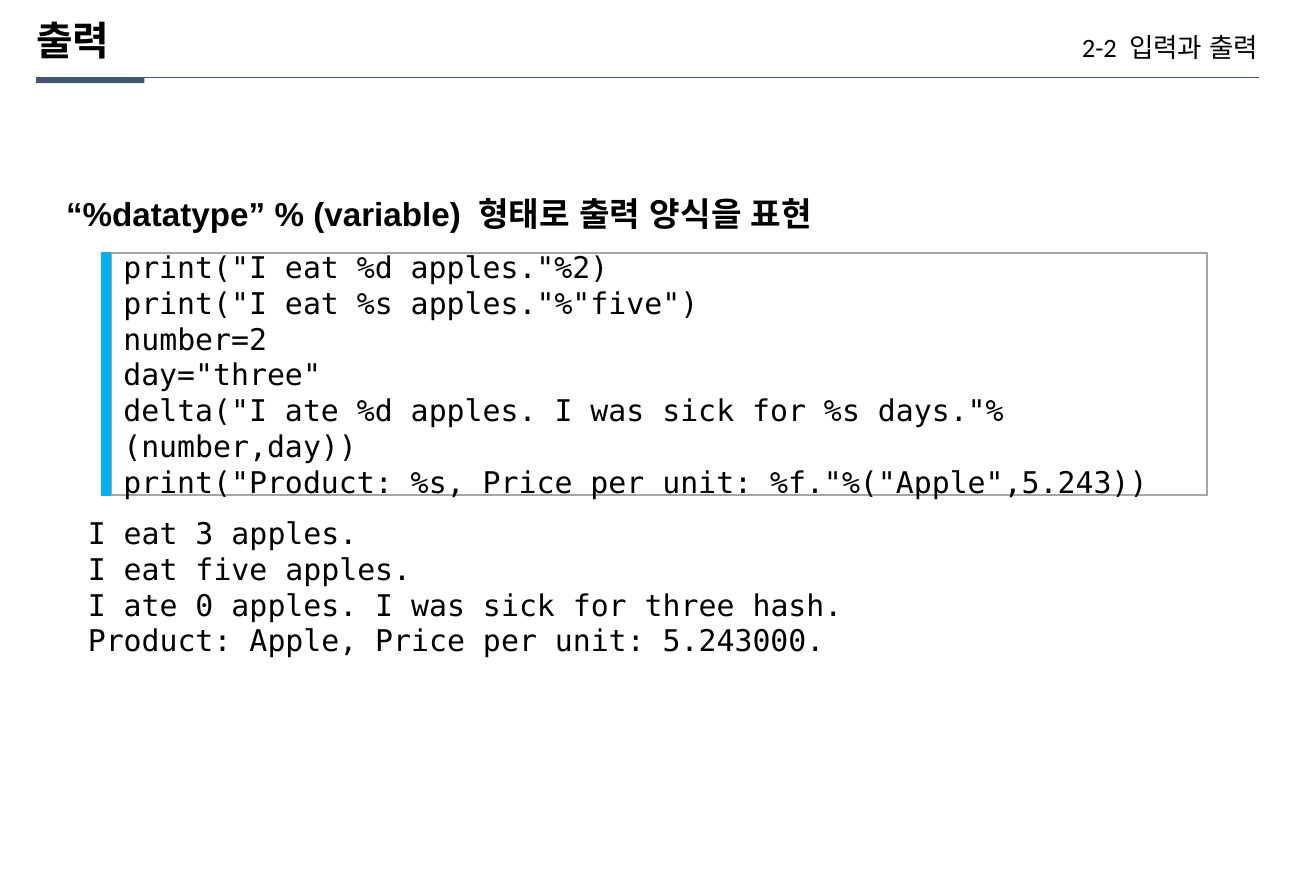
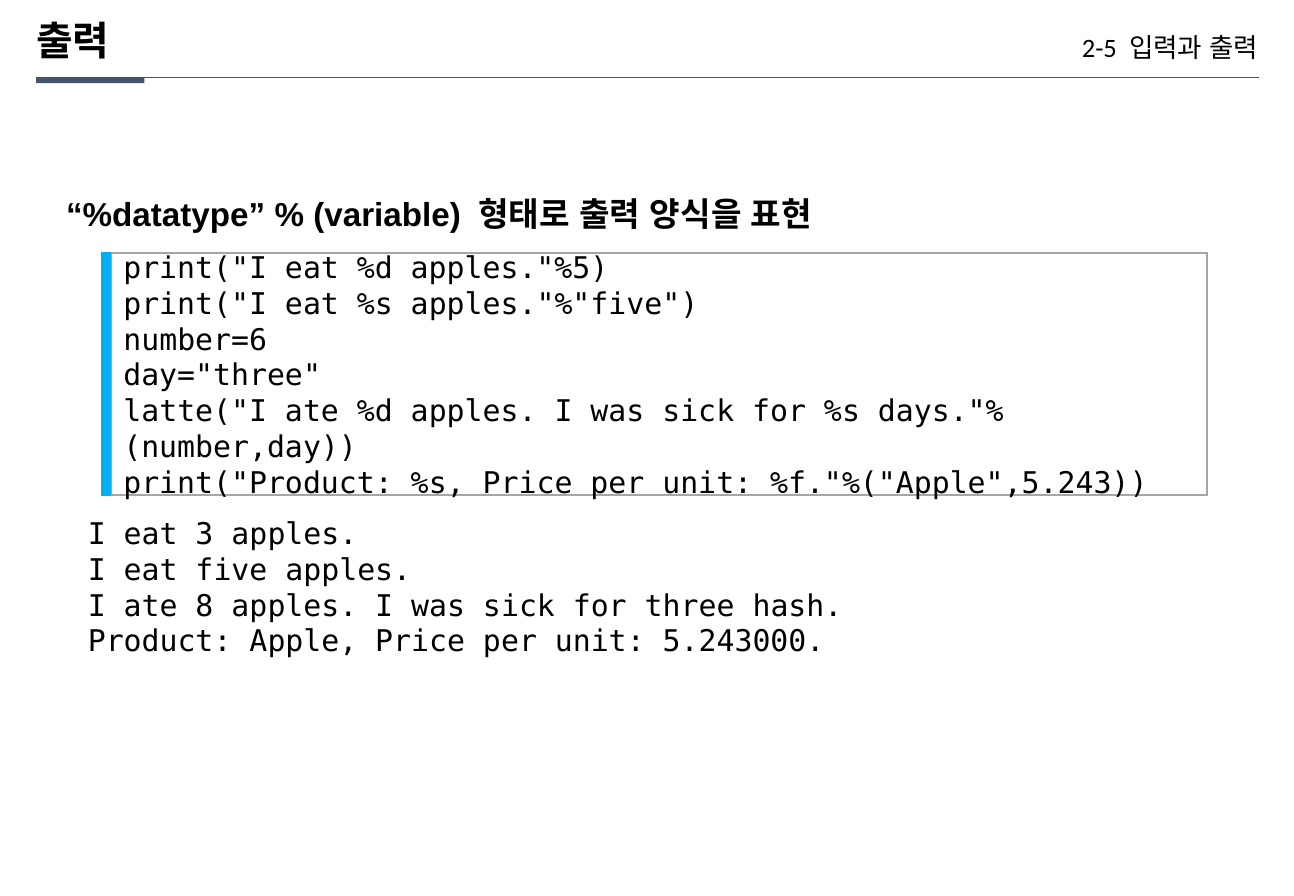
2-2: 2-2 -> 2-5 (1099, 49)
apples."%2: apples."%2 -> apples."%5 (510, 269)
number=2: number=2 -> number=6 (195, 340)
delta("I: delta("I -> latte("I (195, 412)
0: 0 -> 8 (204, 606)
